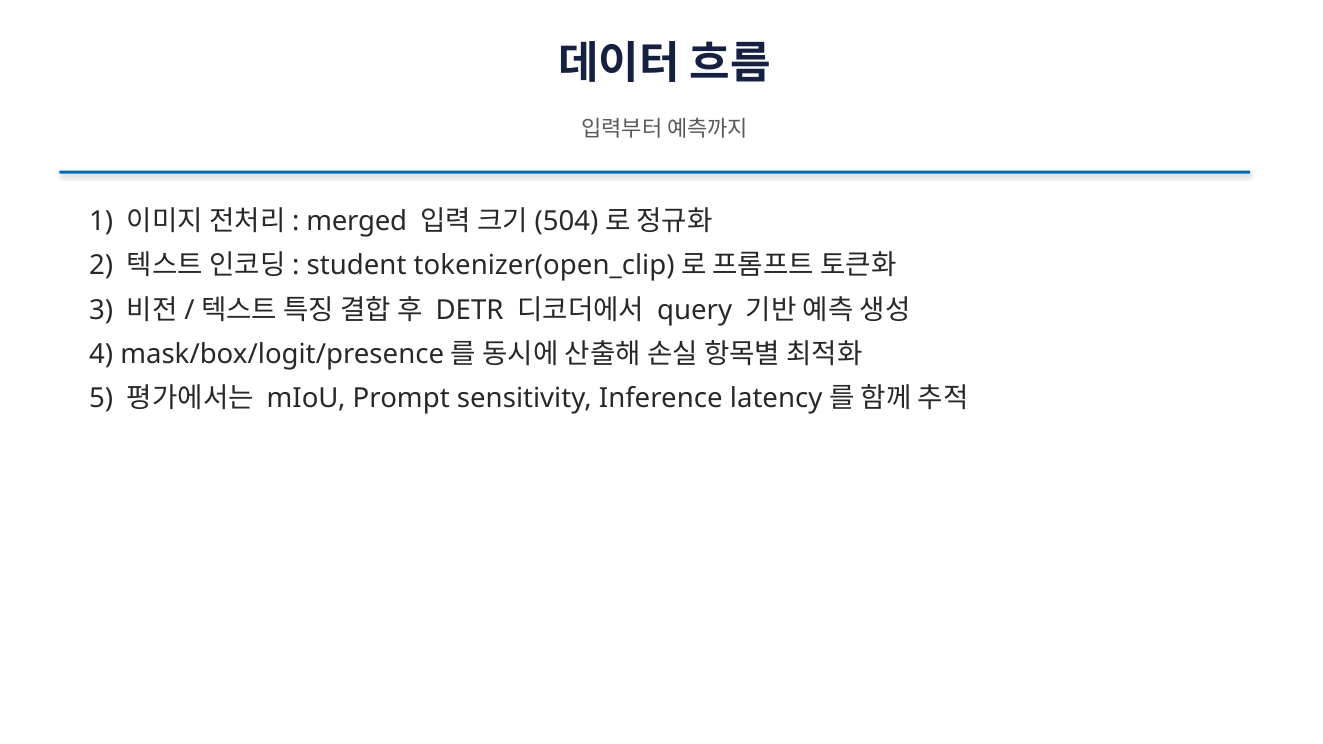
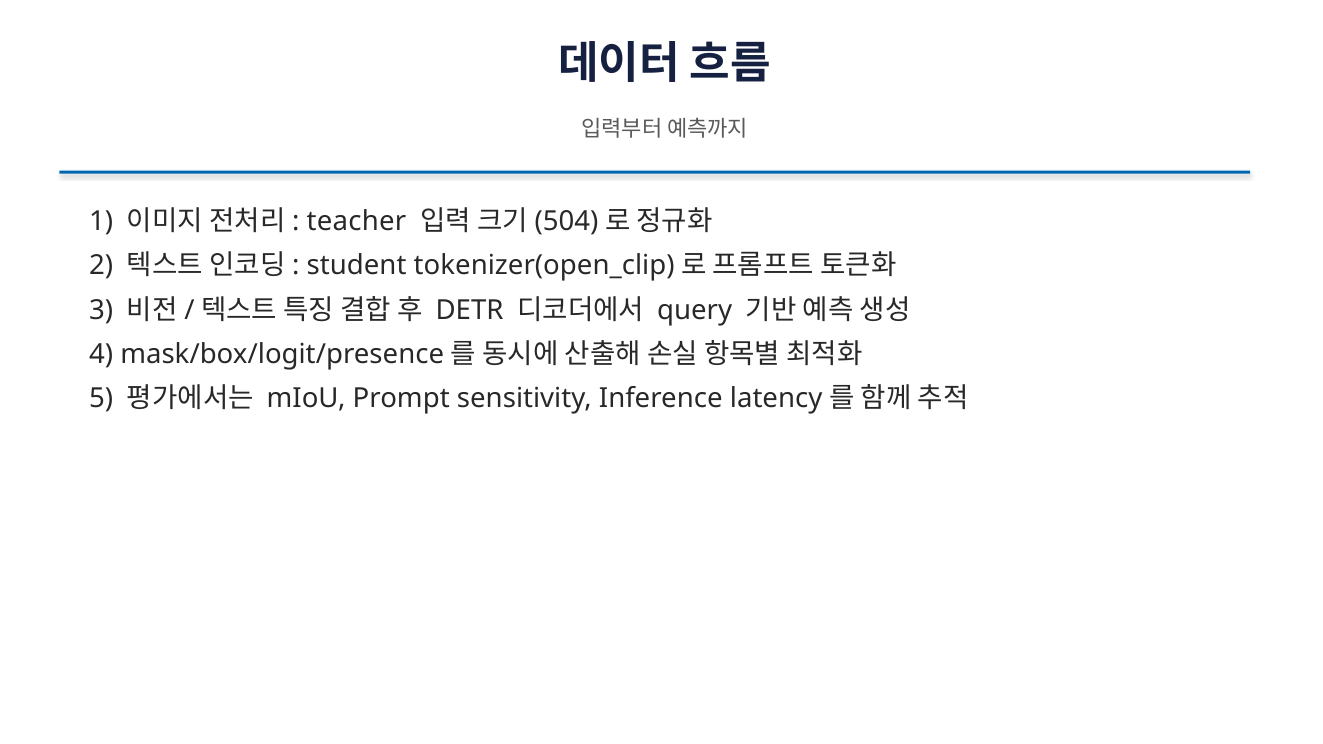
merged: merged -> teacher (357, 222)
